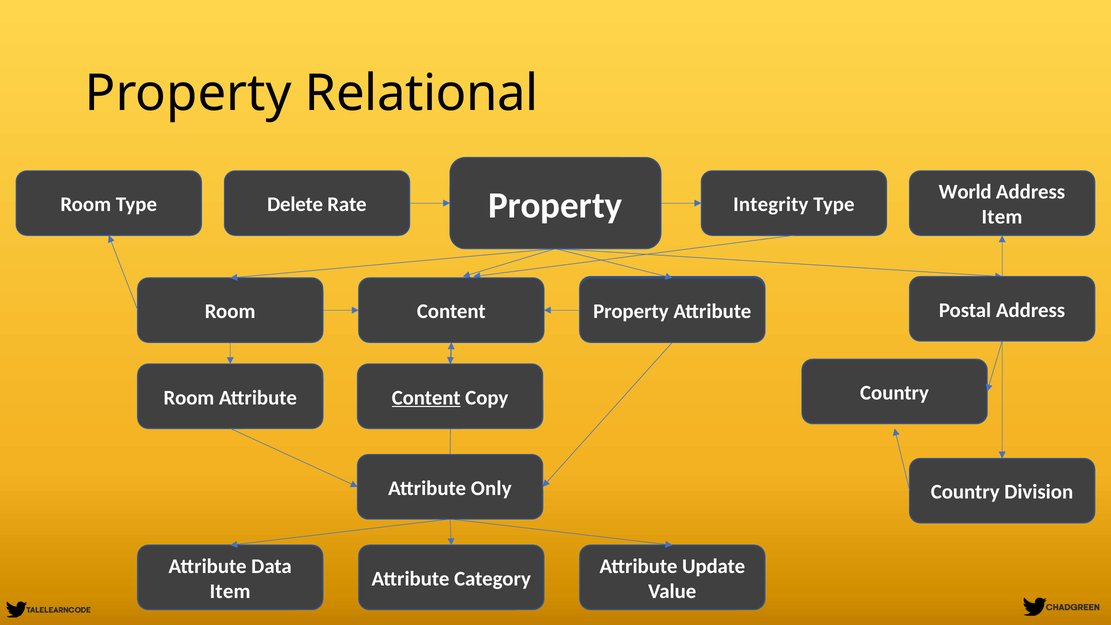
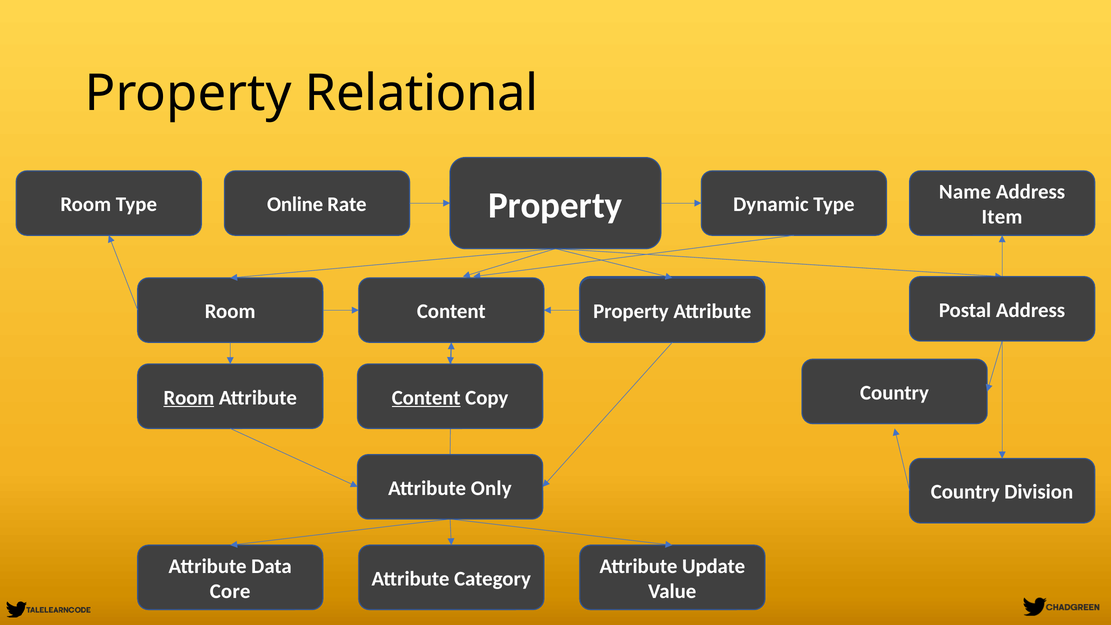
World: World -> Name (965, 192)
Delete: Delete -> Online (295, 205)
Integrity: Integrity -> Dynamic (771, 205)
Room underline: none -> present (189, 398)
Item: Item -> Core (230, 591)
